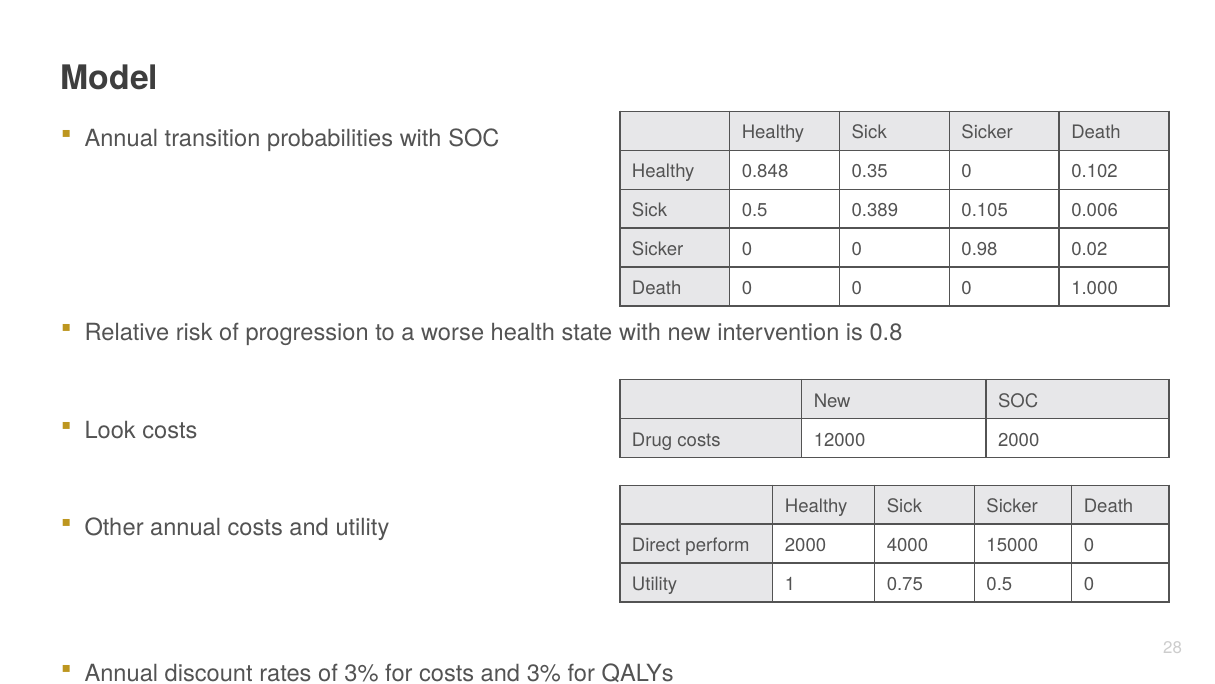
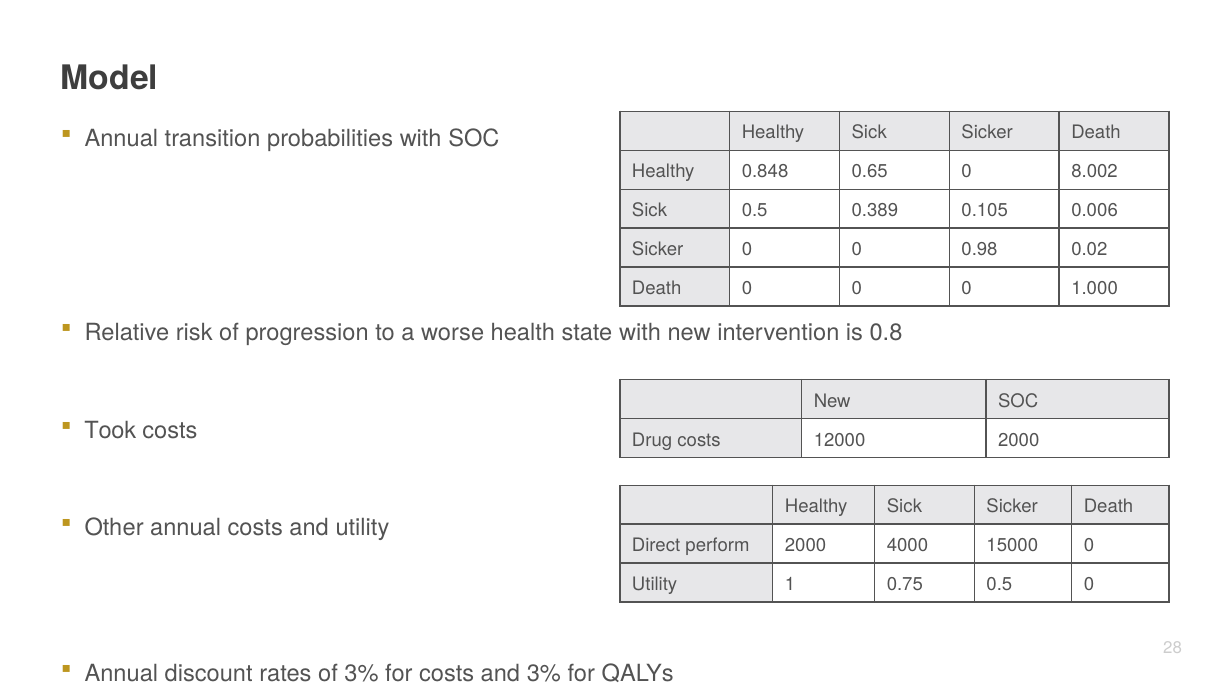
0.35: 0.35 -> 0.65 (870, 172)
0.102: 0.102 -> 8.002 (1095, 172)
Look: Look -> Took (110, 430)
